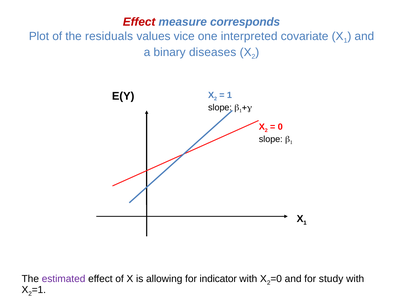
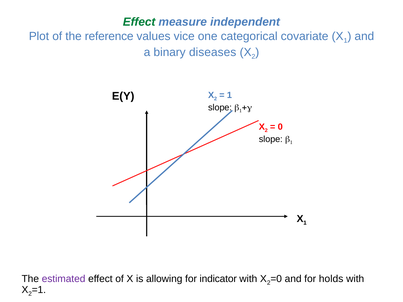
Effect colour: red -> green (139, 22)
corresponds: corresponds -> independent (245, 22)
residuals: residuals -> reference (109, 36)
interpreted: interpreted -> categorical (249, 36)
study: study -> holds (331, 279)
